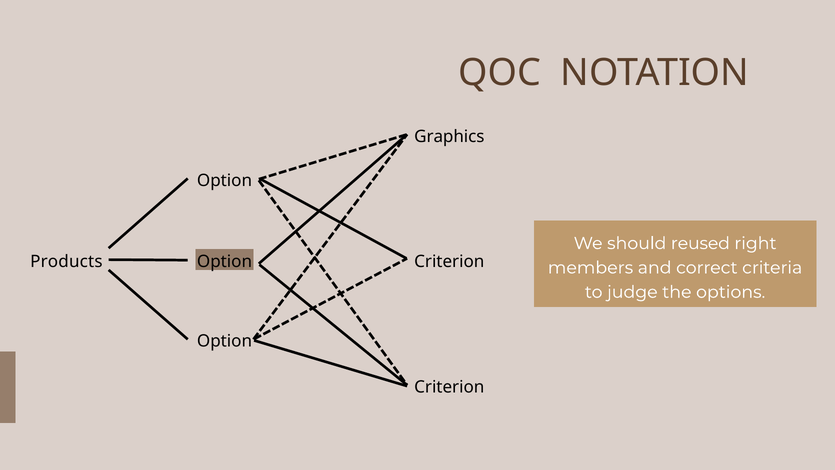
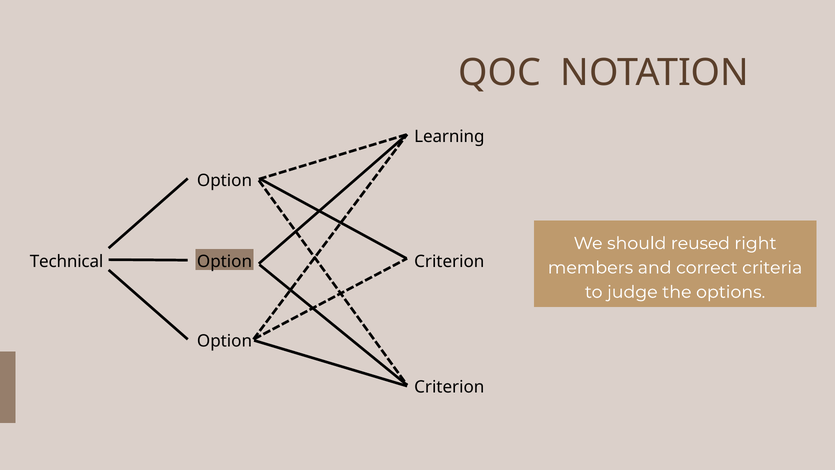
Graphics: Graphics -> Learning (449, 136)
Products: Products -> Technical (67, 262)
